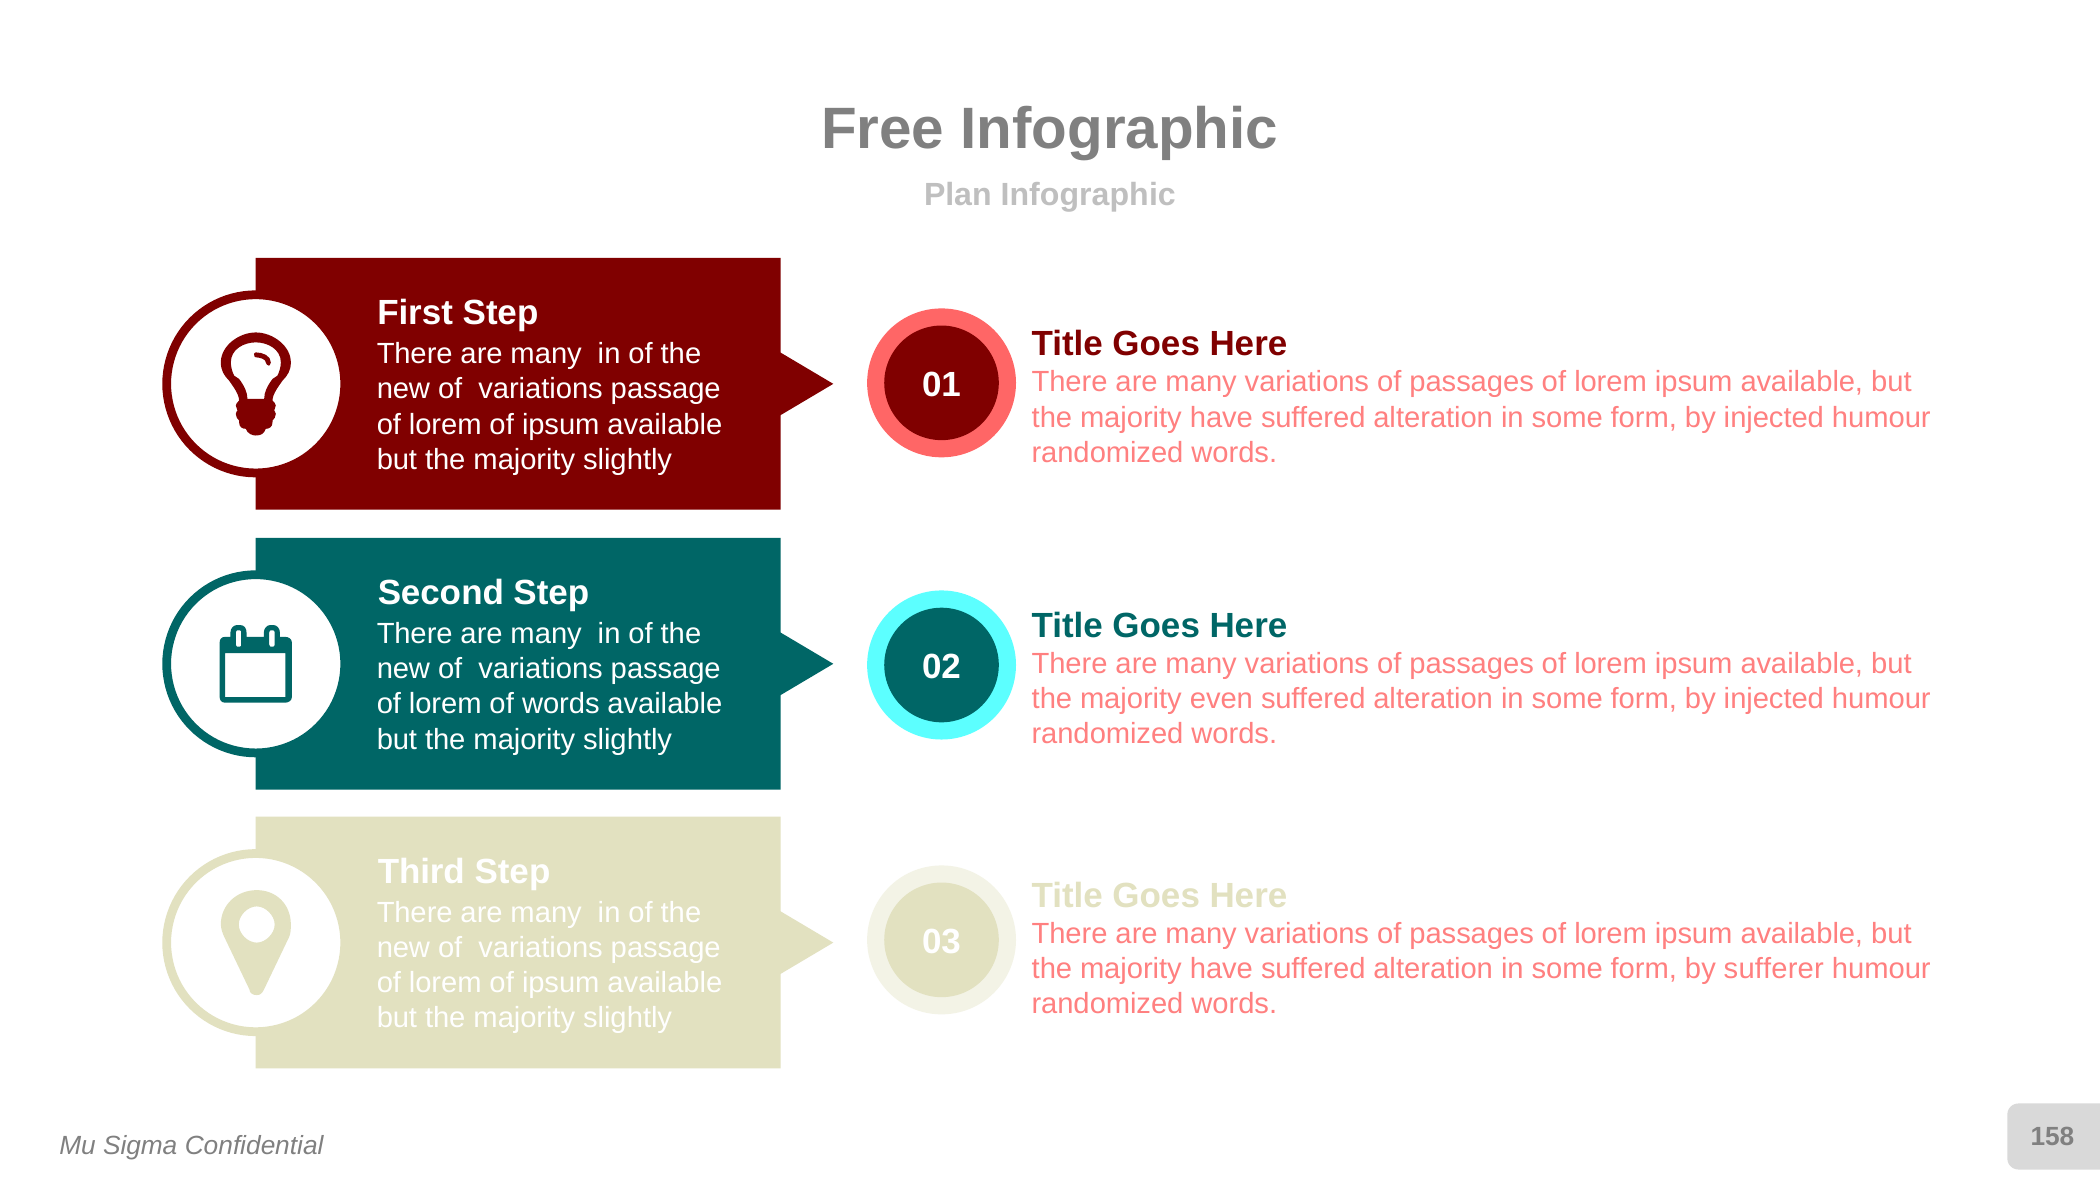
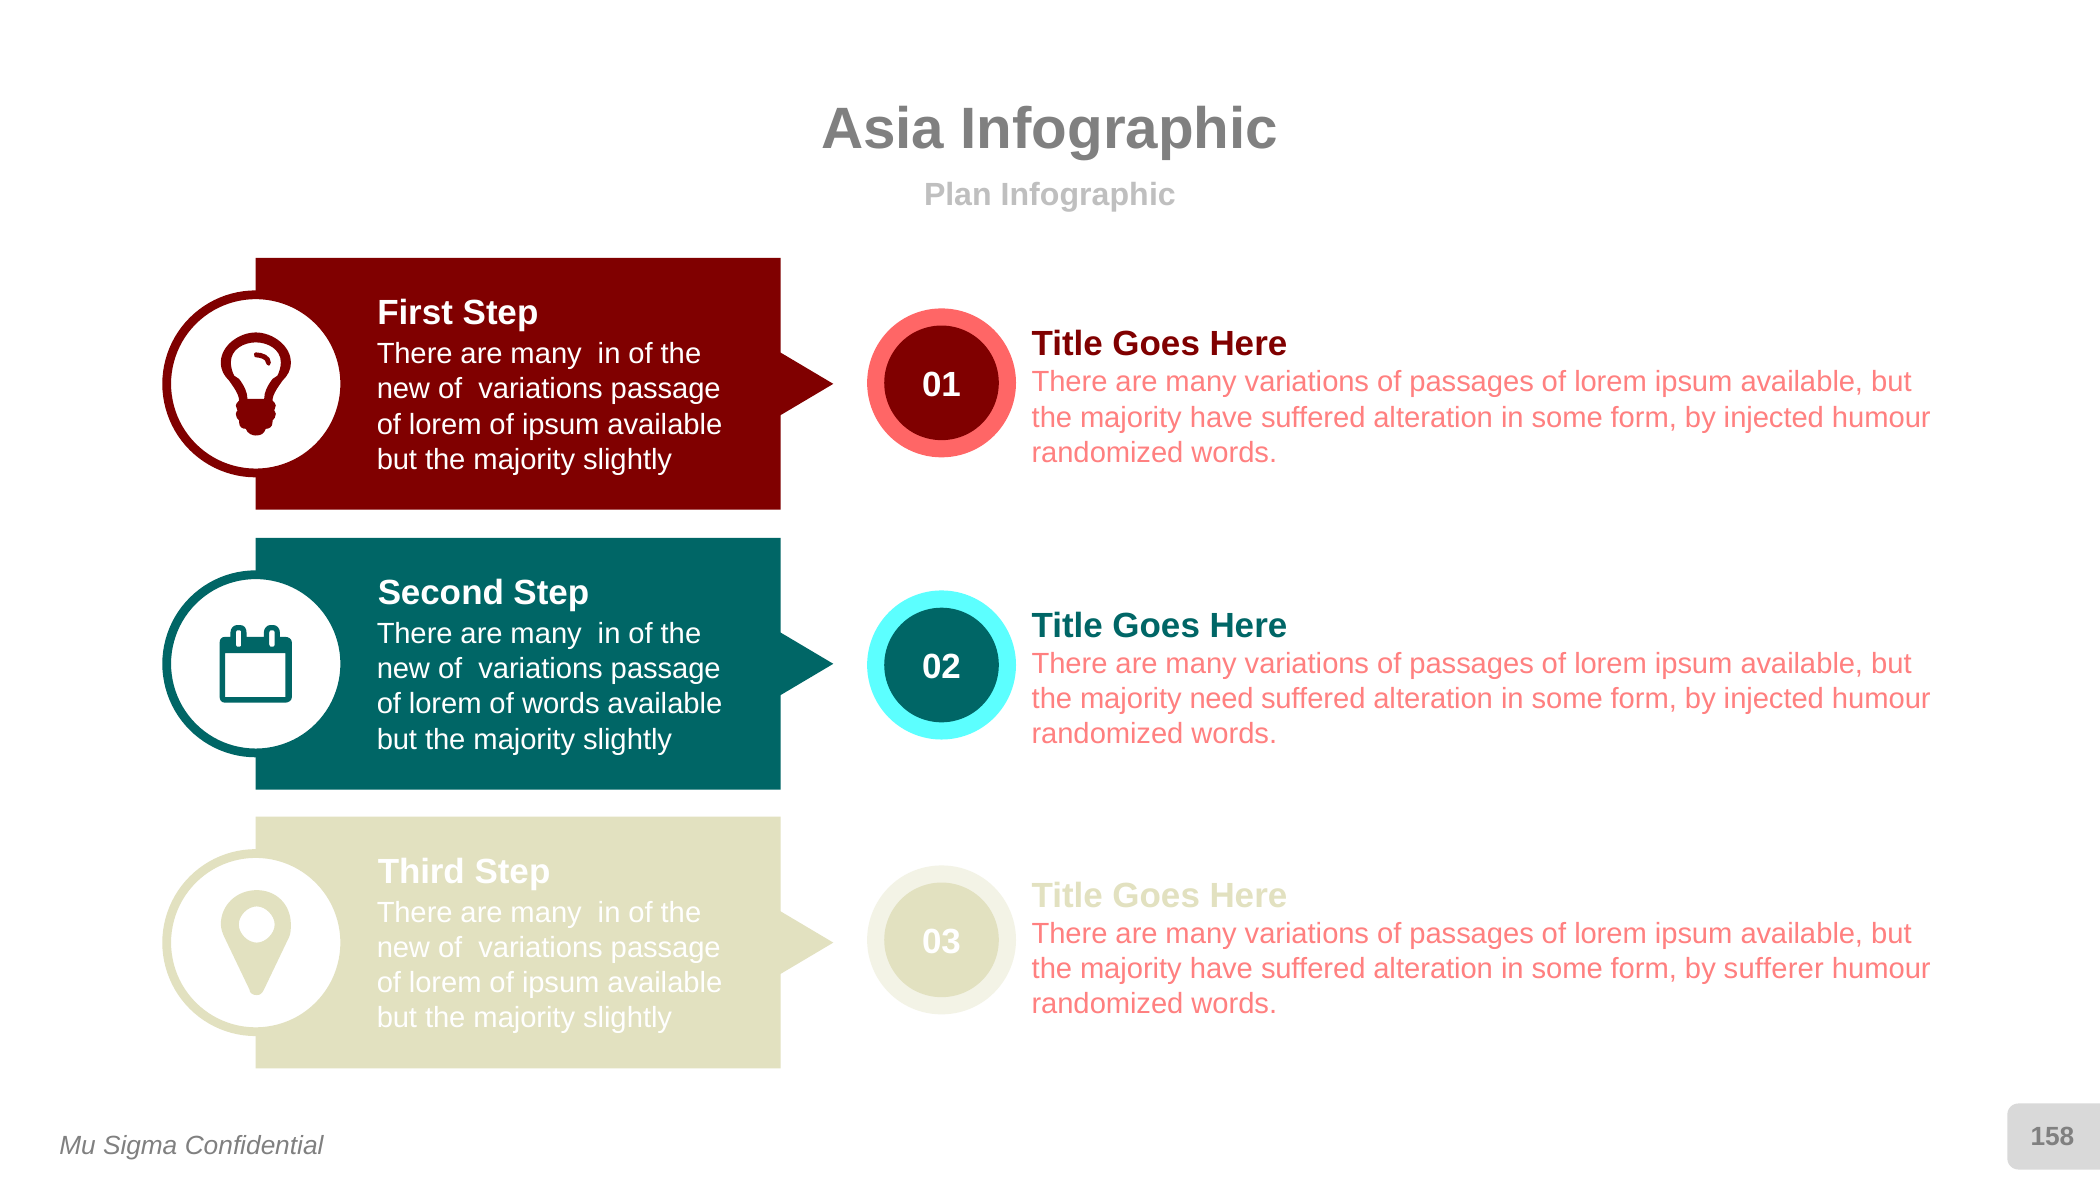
Free: Free -> Asia (883, 129)
even: even -> need (1222, 699)
